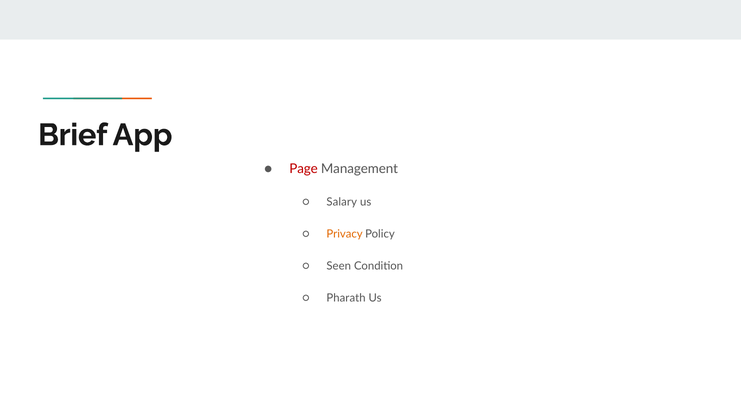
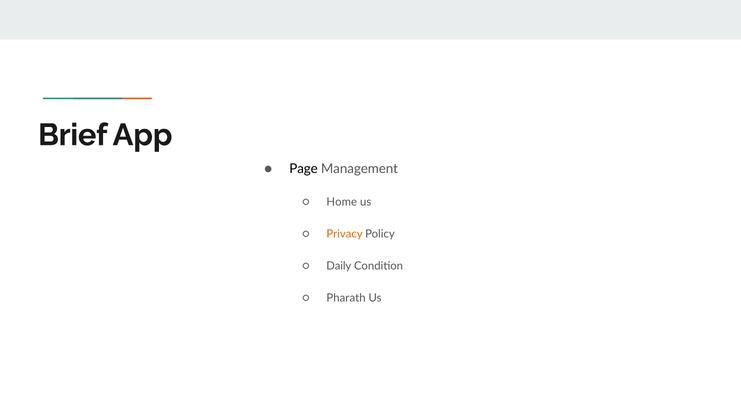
Page colour: red -> black (304, 169)
Salary: Salary -> Home (342, 202)
Seen: Seen -> Daily (339, 266)
